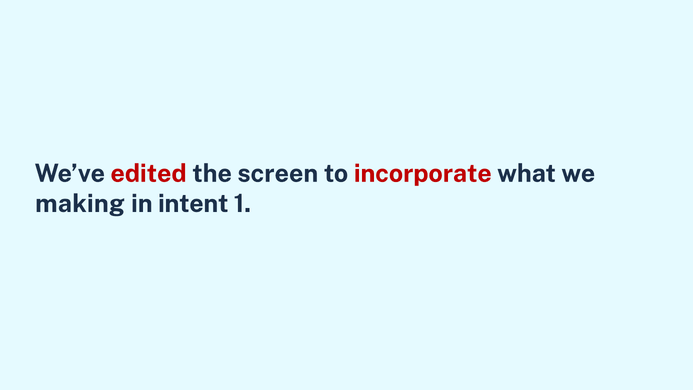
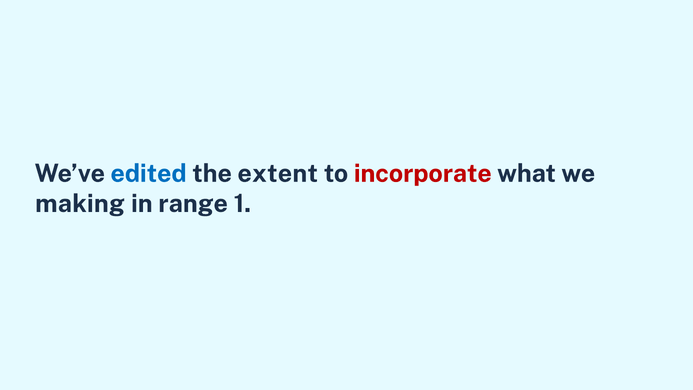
edited colour: red -> blue (149, 173)
screen: screen -> extent (278, 173)
intent: intent -> range (193, 204)
